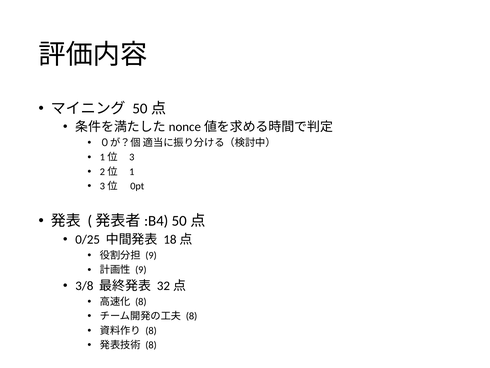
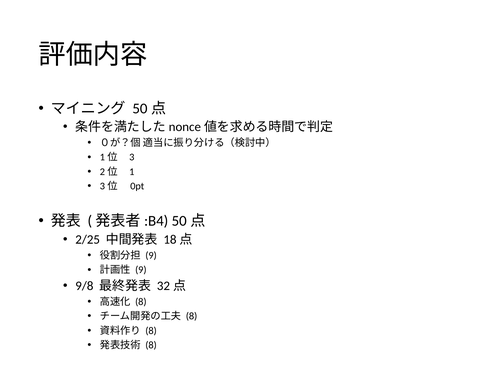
0/25: 0/25 -> 2/25 (88, 239)
3/8: 3/8 -> 9/8 (84, 285)
